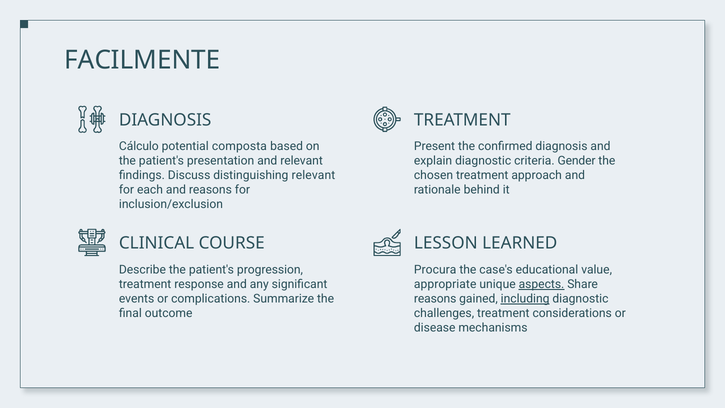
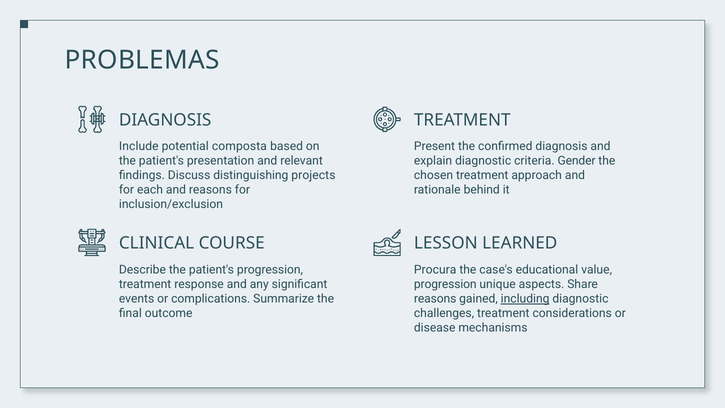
FACILMENTE: FACILMENTE -> PROBLEMAS (142, 60)
Cálculo: Cálculo -> Include (139, 146)
distinguishing relevant: relevant -> projects (313, 175)
appropriate: appropriate -> progression (445, 284)
aspects underline: present -> none (541, 284)
